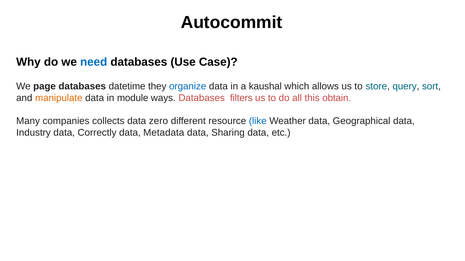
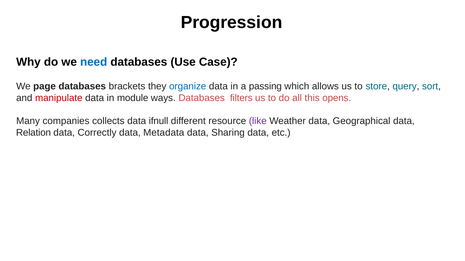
Autocommit: Autocommit -> Progression (232, 23)
datetime: datetime -> brackets (127, 87)
kaushal: kaushal -> passing (265, 87)
manipulate colour: orange -> red (59, 98)
obtain: obtain -> opens (337, 98)
zero: zero -> ifnull (159, 121)
like colour: blue -> purple (258, 121)
Industry: Industry -> Relation (34, 133)
